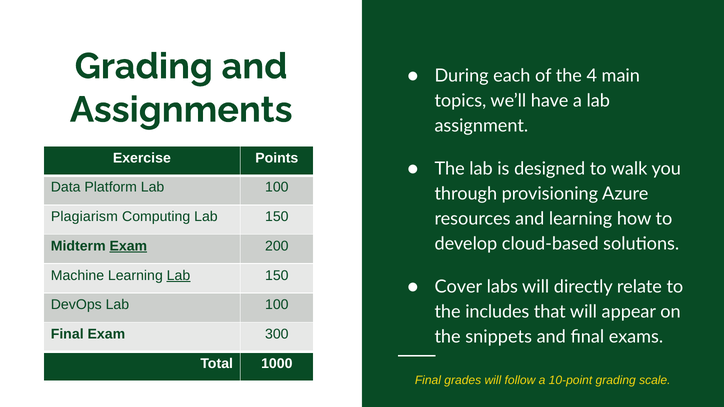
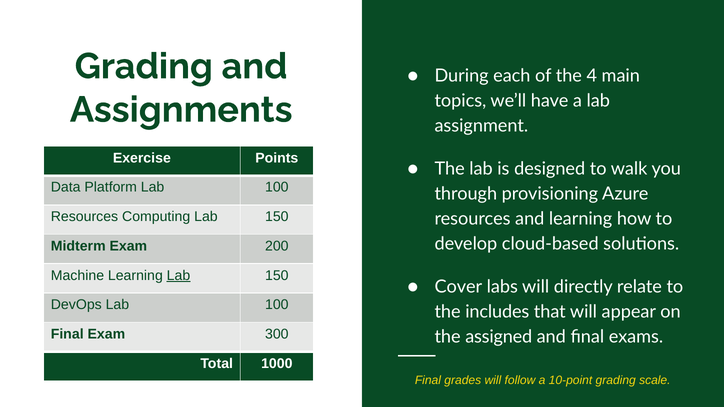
Plagiarism: Plagiarism -> Resources (84, 217)
Exam underline: present -> none (128, 246)
snippets: snippets -> assigned (499, 337)
